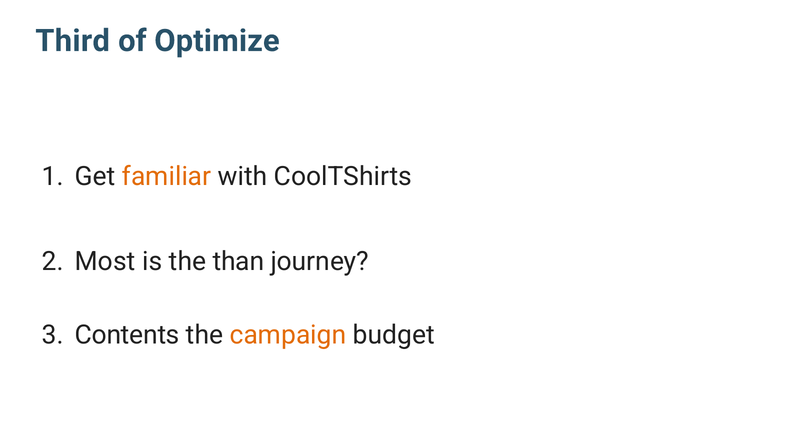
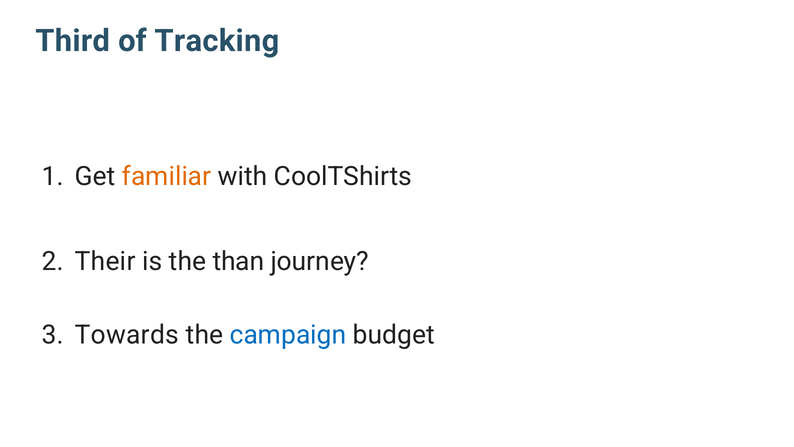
Optimize: Optimize -> Tracking (217, 41)
Most: Most -> Their (105, 262)
Contents: Contents -> Towards (127, 335)
campaign colour: orange -> blue (288, 335)
